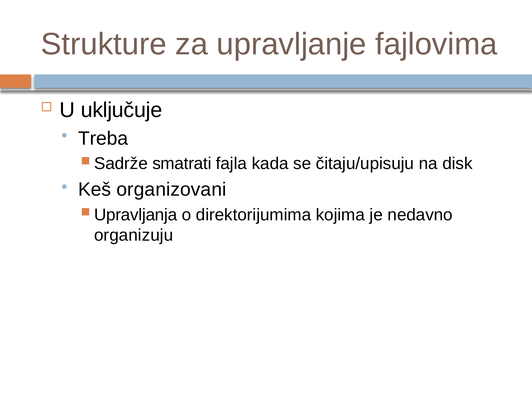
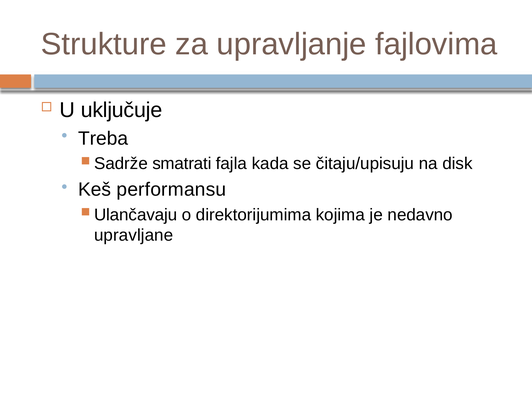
organizovani: organizovani -> performansu (171, 190)
Upravljanja: Upravljanja -> Ulančavaju (136, 215)
organizuju: organizuju -> upravljane (134, 235)
